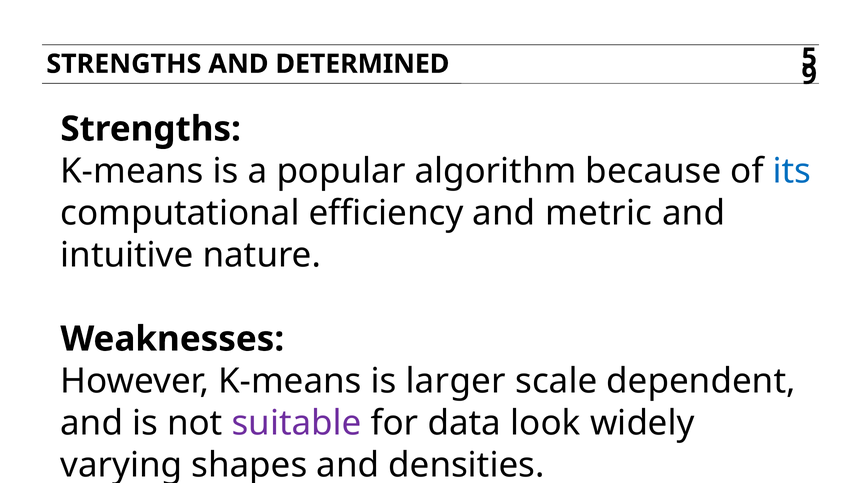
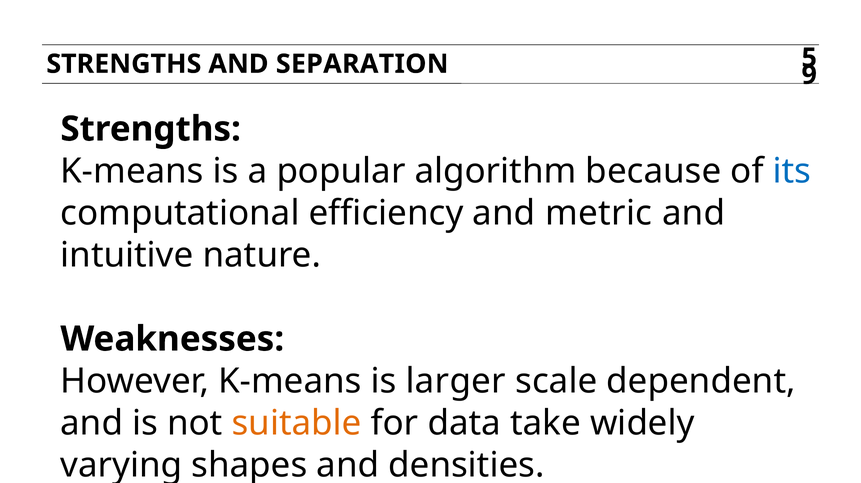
DETERMINED: DETERMINED -> SEPARATION (362, 64)
suitable colour: purple -> orange (297, 423)
look: look -> take (545, 423)
